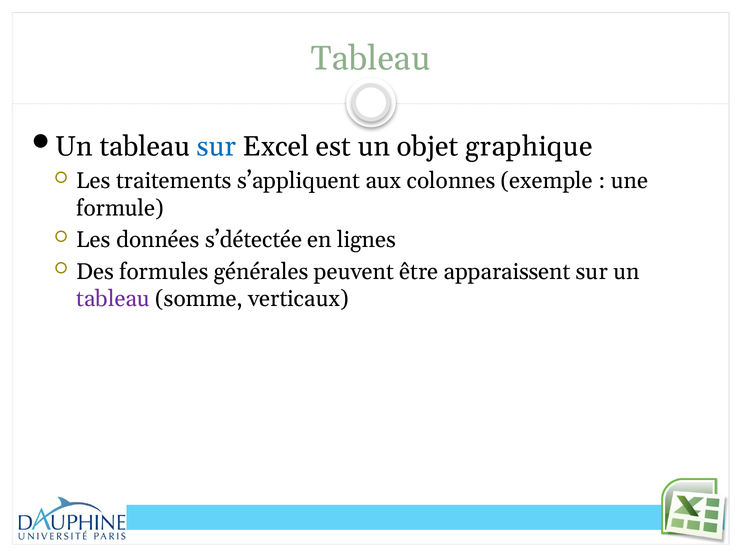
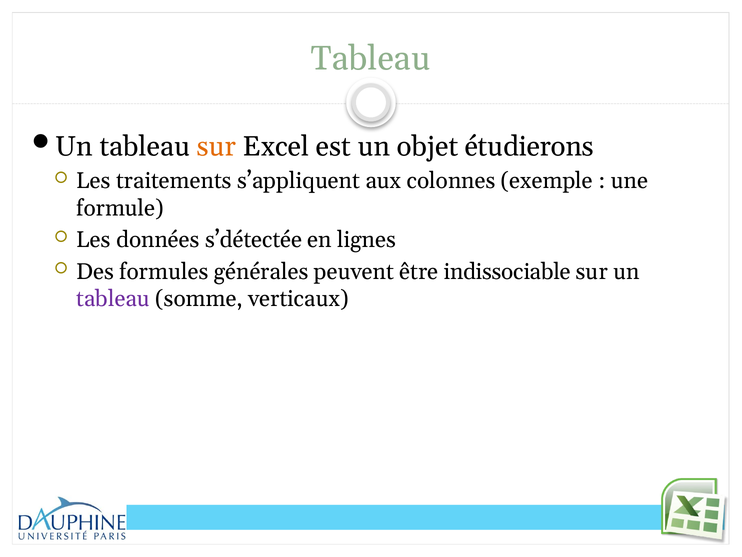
sur colour: blue -> orange (217, 146)
graphique: graphique -> étudierons (529, 146)
apparaissent: apparaissent -> indissociable (507, 271)
